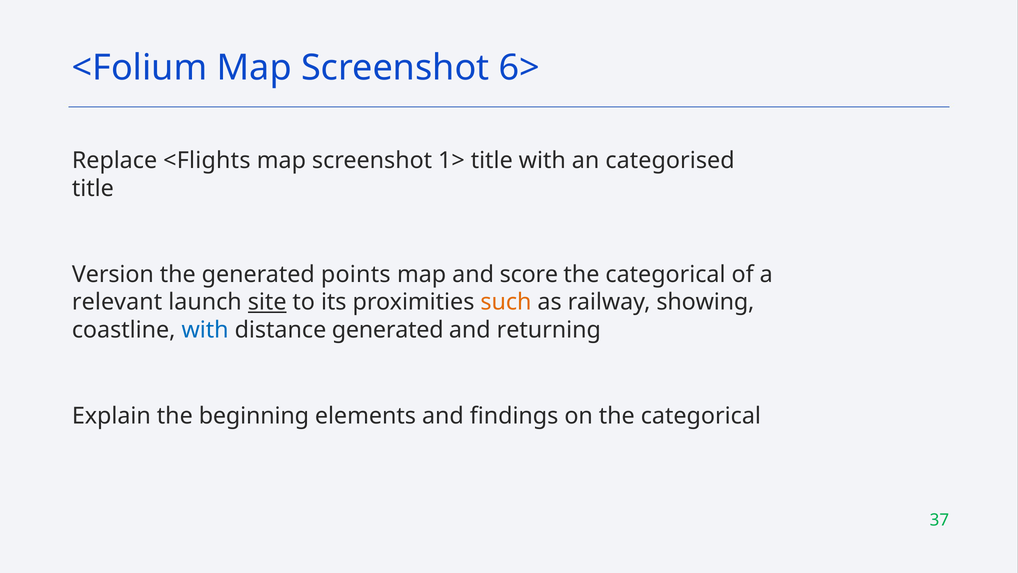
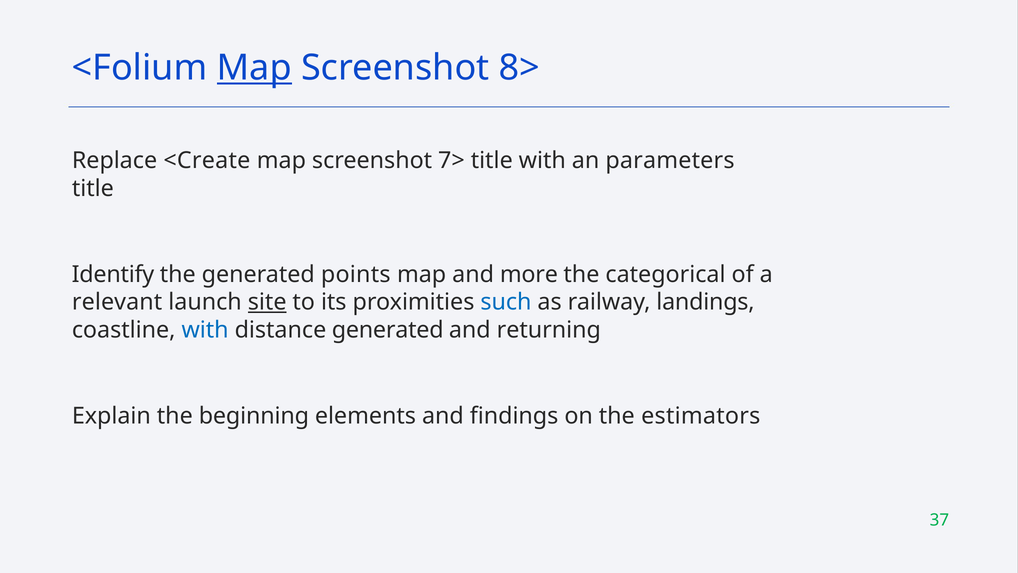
Map underline: none -> present (254, 68)
6>: 6> -> 8> (519, 68)
<Flights: <Flights -> <Create (207, 161)
1>: 1> -> 7> (451, 161)
categorised: categorised -> parameters (670, 161)
Version: Version -> Identify (113, 274)
score: score -> more (529, 274)
such colour: orange -> blue (506, 302)
showing: showing -> landings (705, 302)
on the categorical: categorical -> estimators (701, 416)
